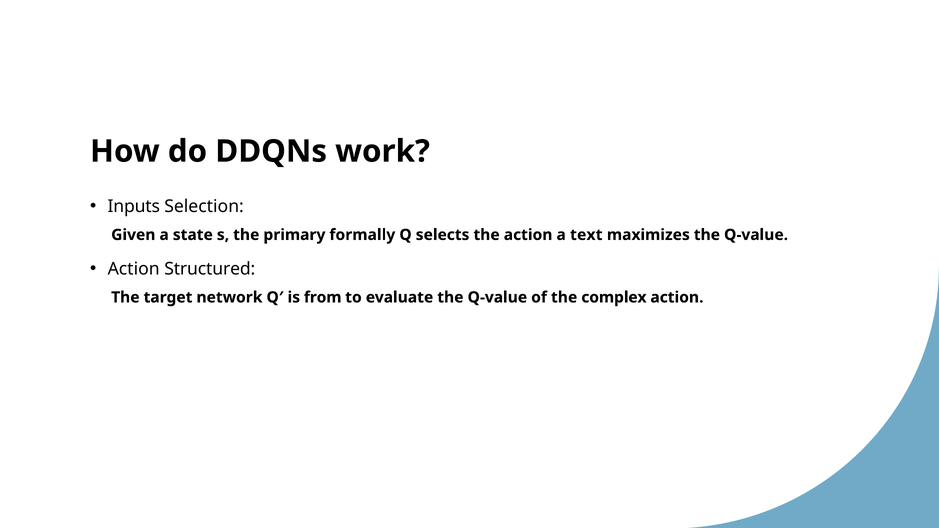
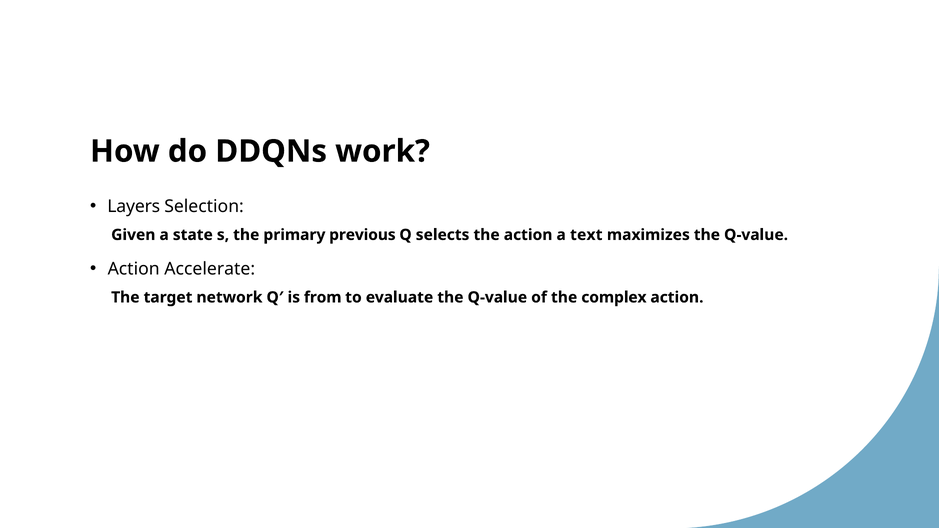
Inputs: Inputs -> Layers (134, 206)
formally: formally -> previous (362, 235)
Structured: Structured -> Accelerate (210, 269)
